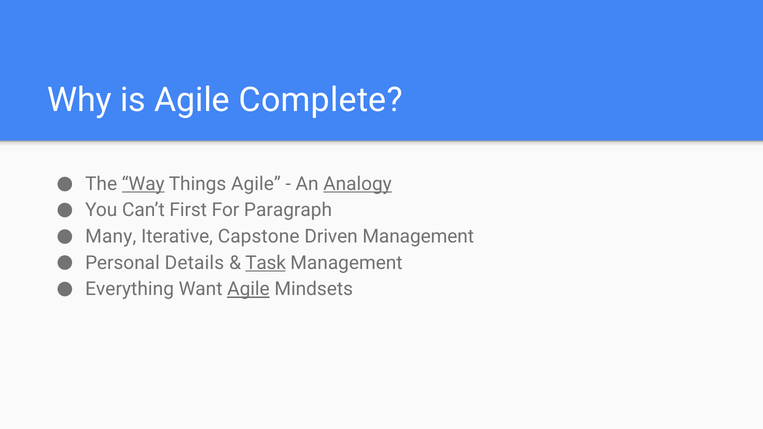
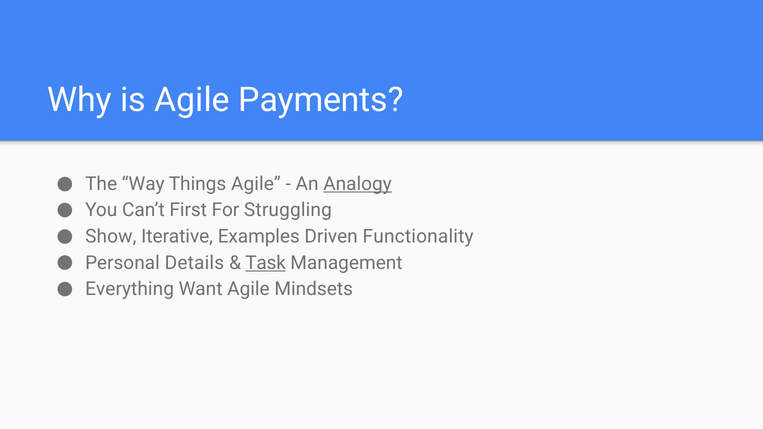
Complete: Complete -> Payments (321, 100)
Way underline: present -> none (143, 184)
Paragraph: Paragraph -> Struggling (288, 210)
Many: Many -> Show (111, 237)
Capstone: Capstone -> Examples (259, 237)
Driven Management: Management -> Functionality (418, 237)
Agile underline: present -> none (248, 289)
